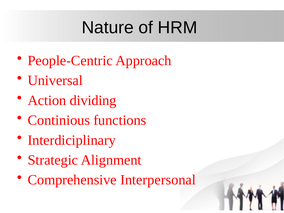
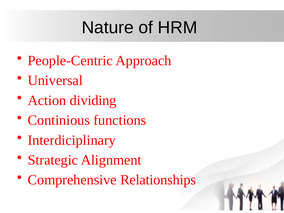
Interpersonal: Interpersonal -> Relationships (158, 180)
